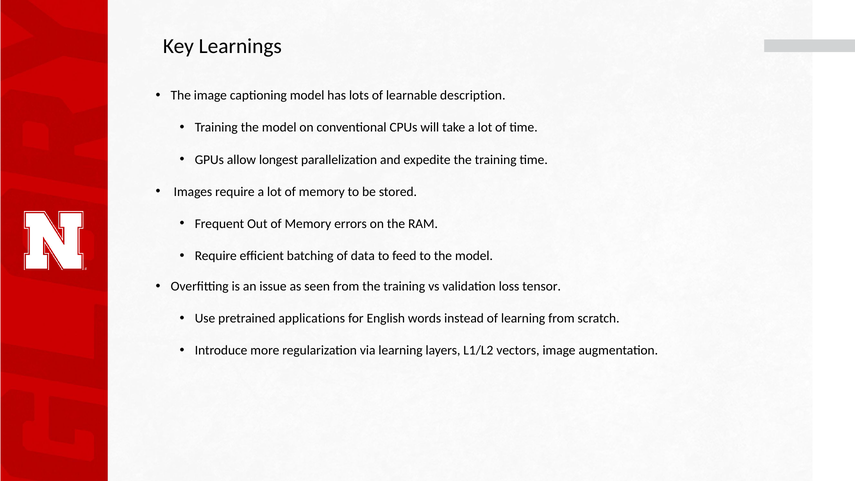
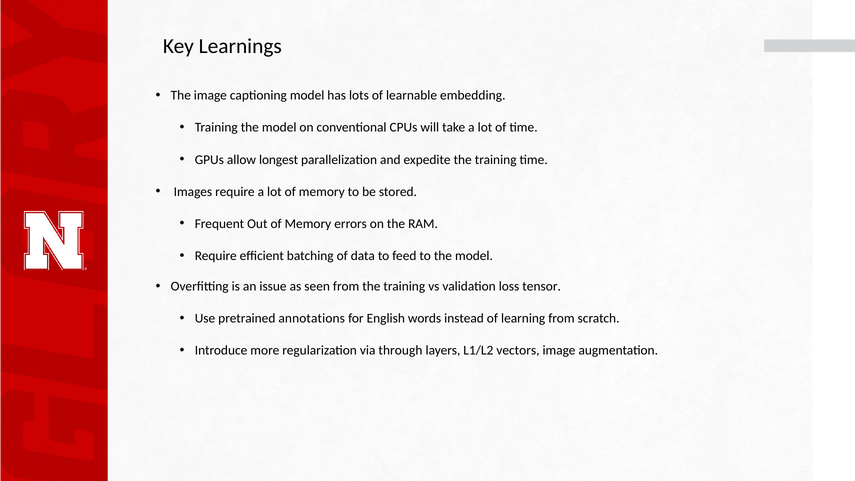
description: description -> embedding (473, 95)
applications: applications -> annotations (312, 318)
via learning: learning -> through (400, 350)
